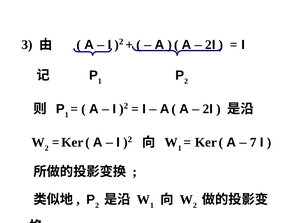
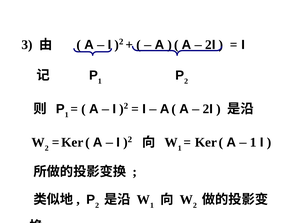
7: 7 -> 1 (253, 143)
